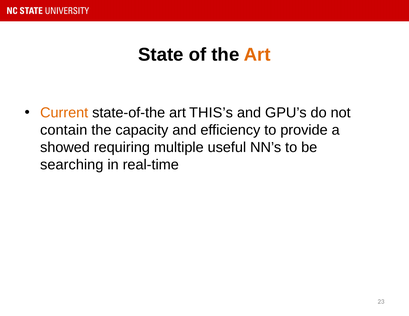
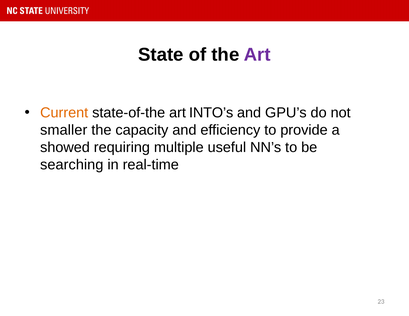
Art colour: orange -> purple (257, 55)
THIS’s: THIS’s -> INTO’s (211, 113)
contain: contain -> smaller (64, 130)
